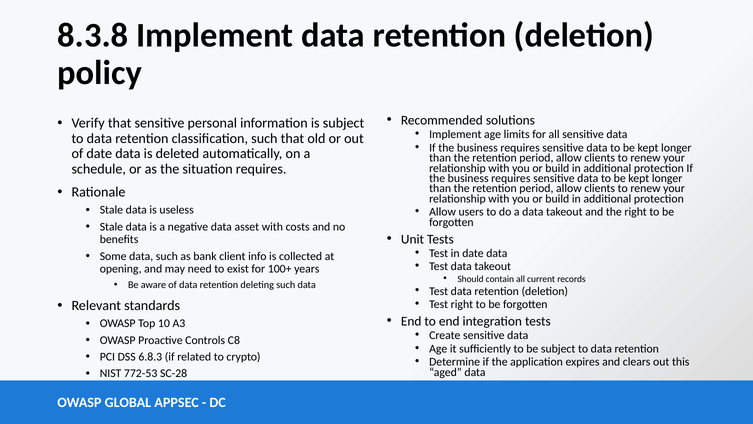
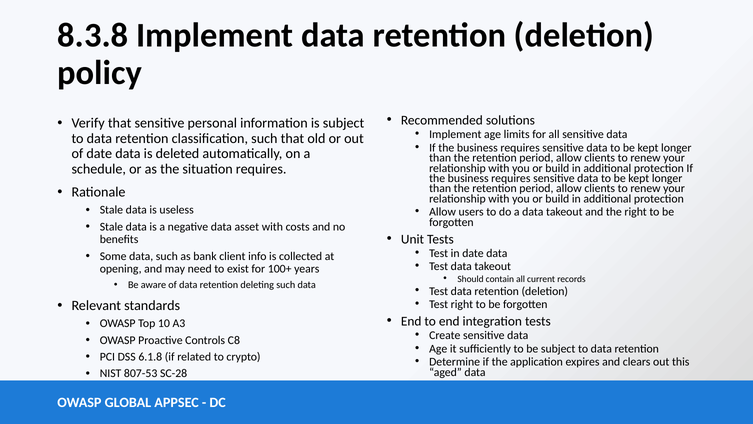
6.8.3: 6.8.3 -> 6.1.8 (150, 357)
772-53: 772-53 -> 807-53 (141, 373)
